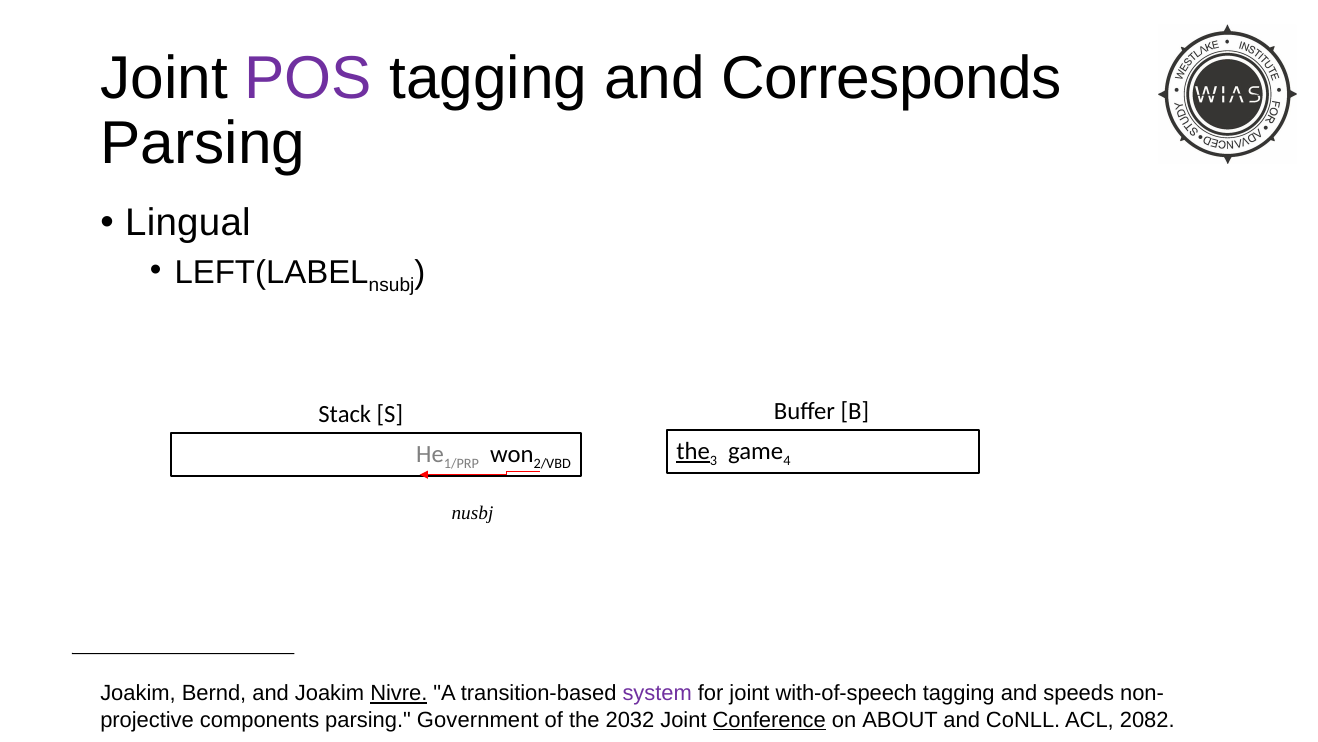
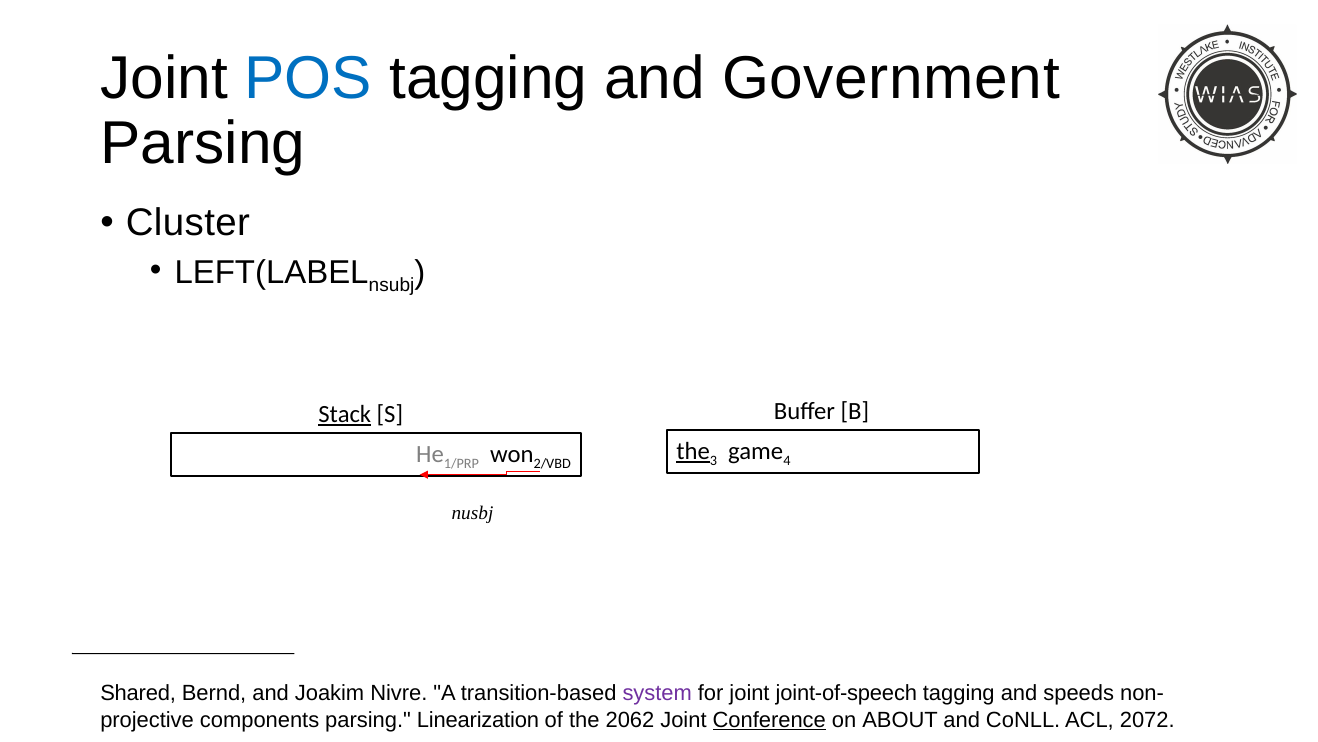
POS colour: purple -> blue (308, 78)
Corresponds: Corresponds -> Government (891, 78)
Lingual: Lingual -> Cluster (188, 223)
Stack underline: none -> present (345, 414)
Joakim: Joakim -> Shared (138, 693)
Nivre underline: present -> none (399, 693)
with-of-speech: with-of-speech -> joint-of-speech (846, 693)
Government: Government -> Linearization (478, 719)
2032: 2032 -> 2062 (630, 719)
2082: 2082 -> 2072 (1147, 719)
